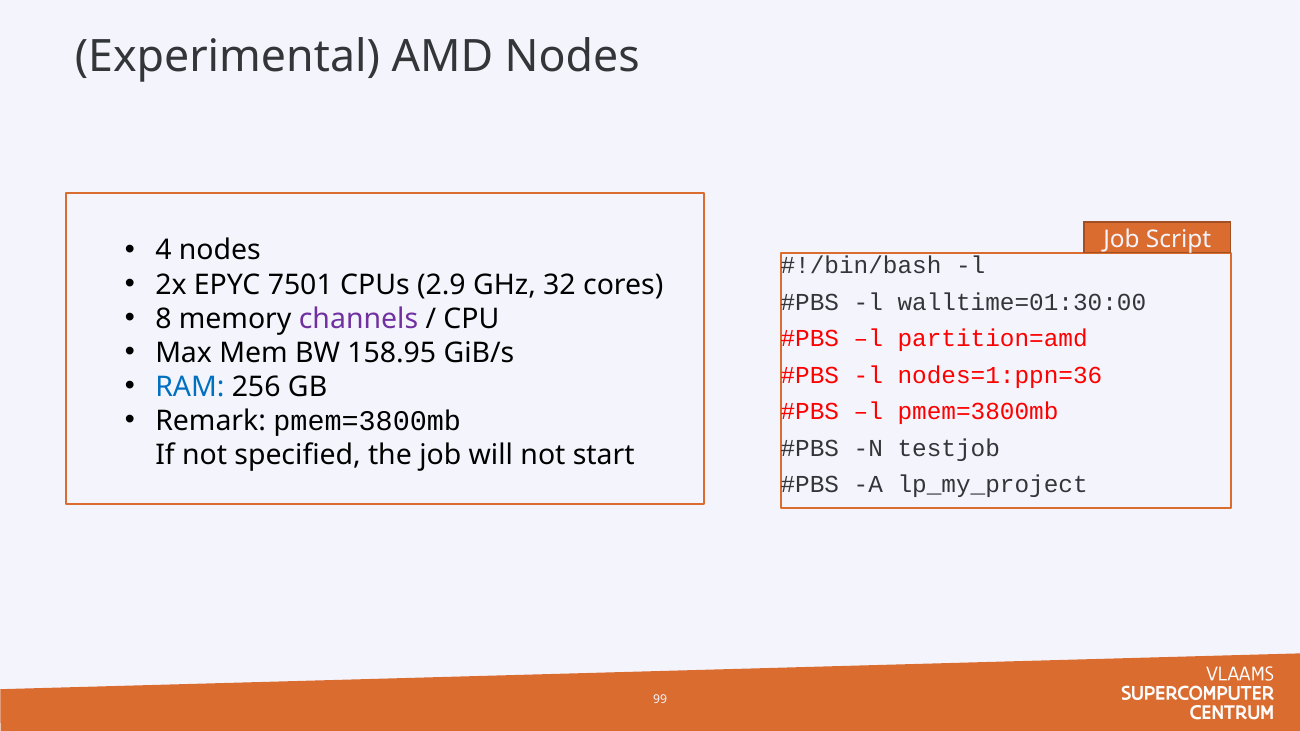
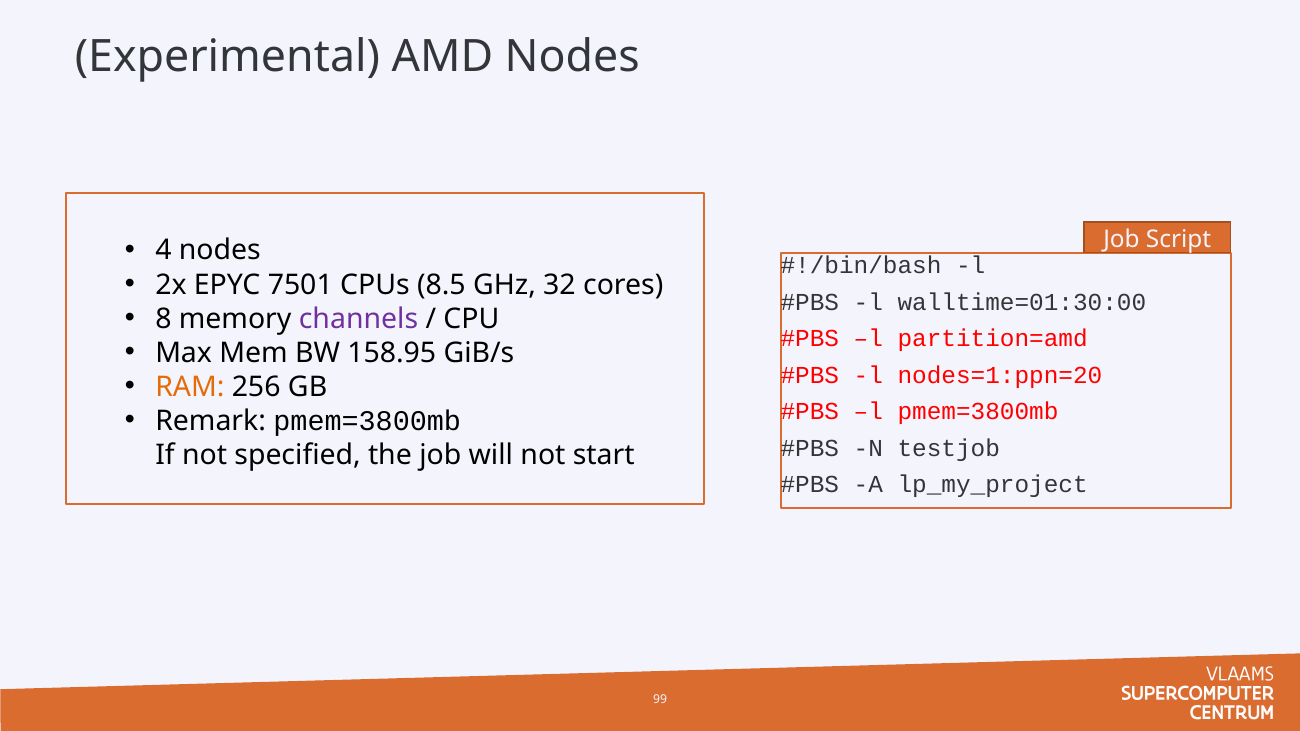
2.9: 2.9 -> 8.5 (441, 285)
nodes=1:ppn=36: nodes=1:ppn=36 -> nodes=1:ppn=20 (1000, 375)
RAM colour: blue -> orange (190, 387)
